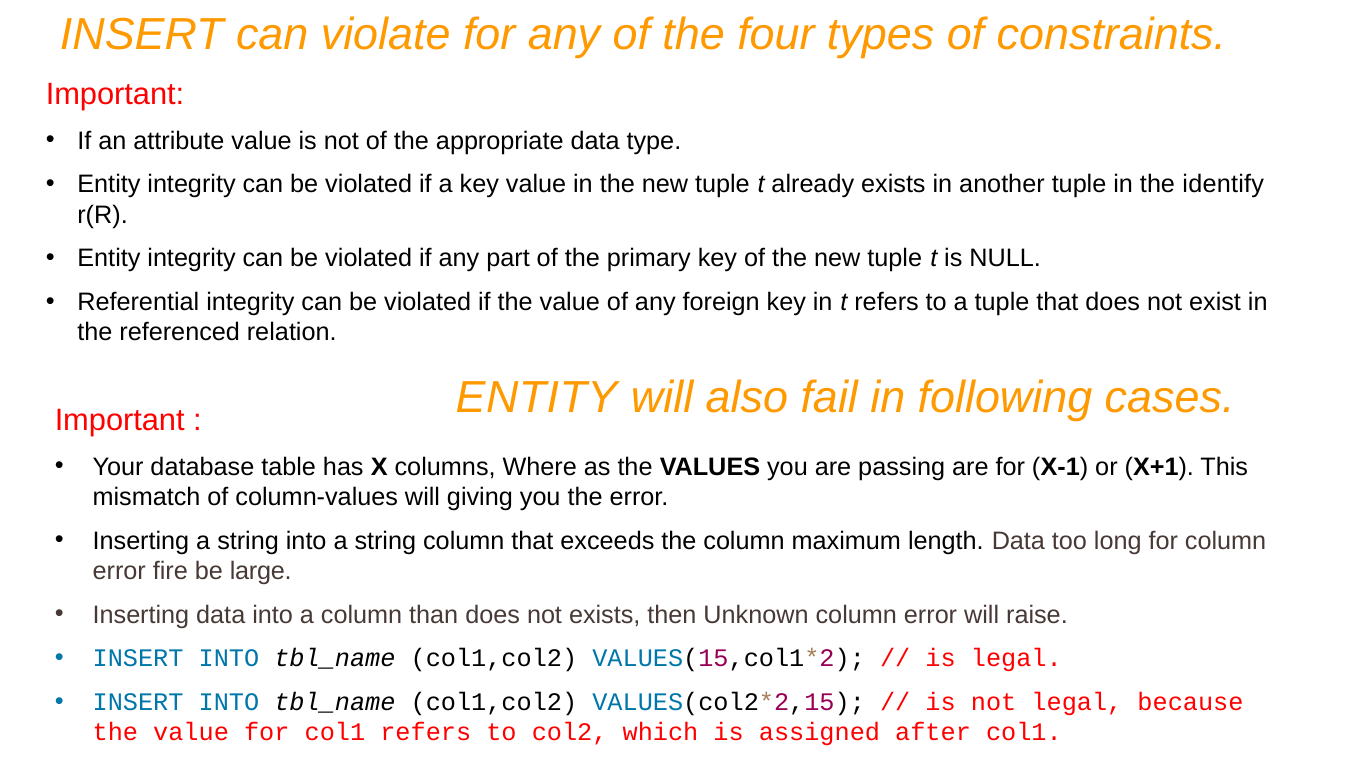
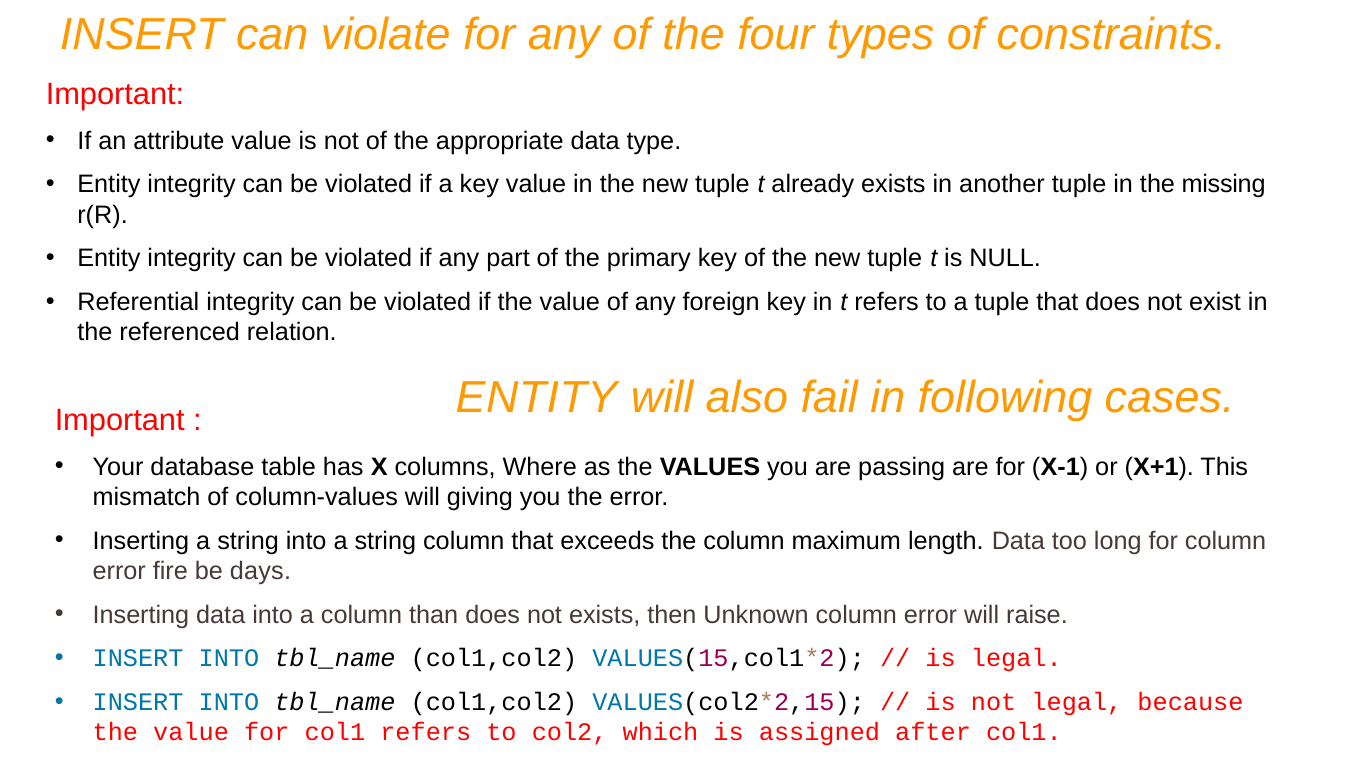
identify: identify -> missing (1224, 185)
large: large -> days (260, 571)
